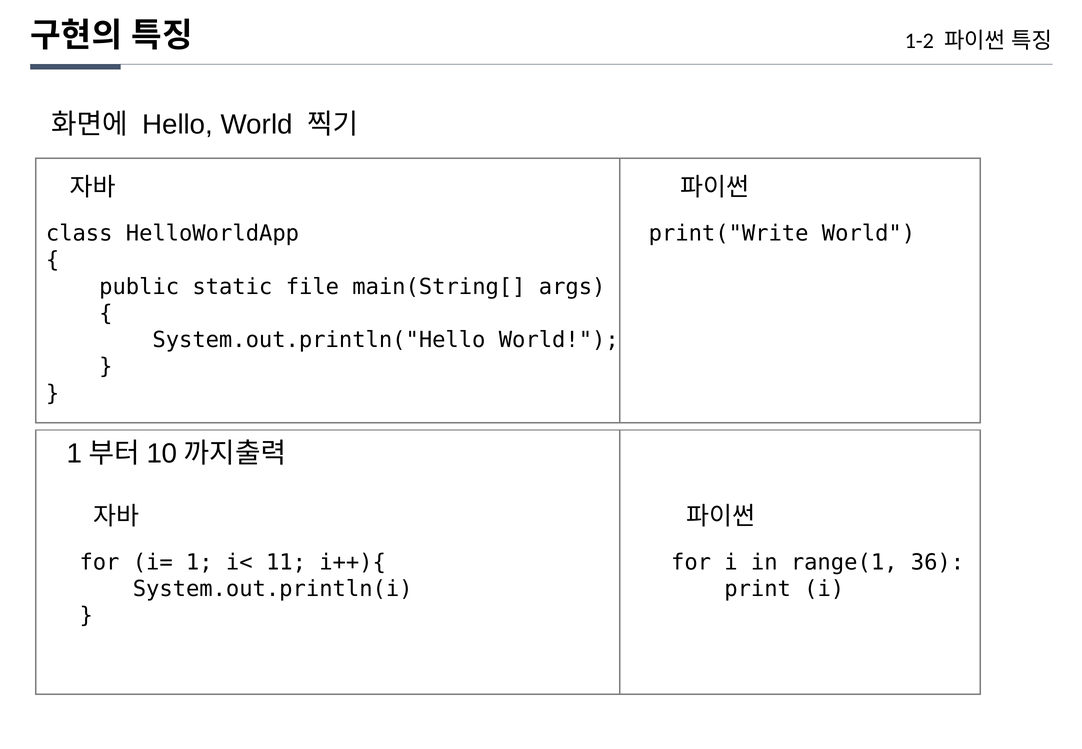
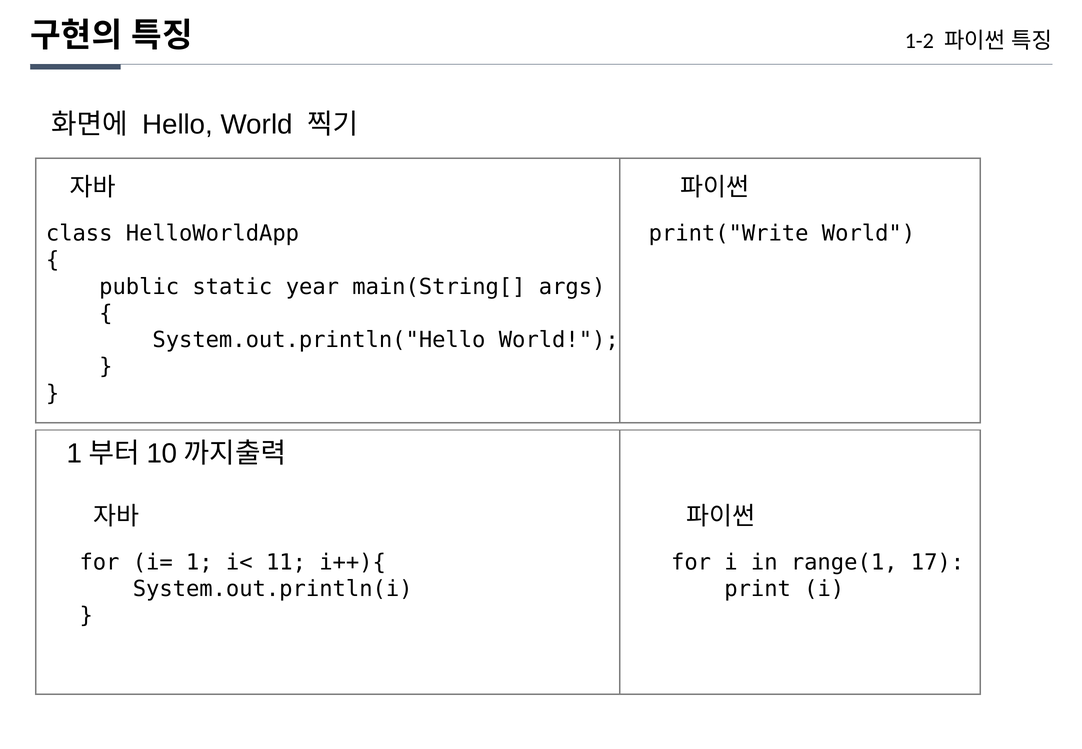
file: file -> year (312, 287)
36: 36 -> 17 (937, 562)
